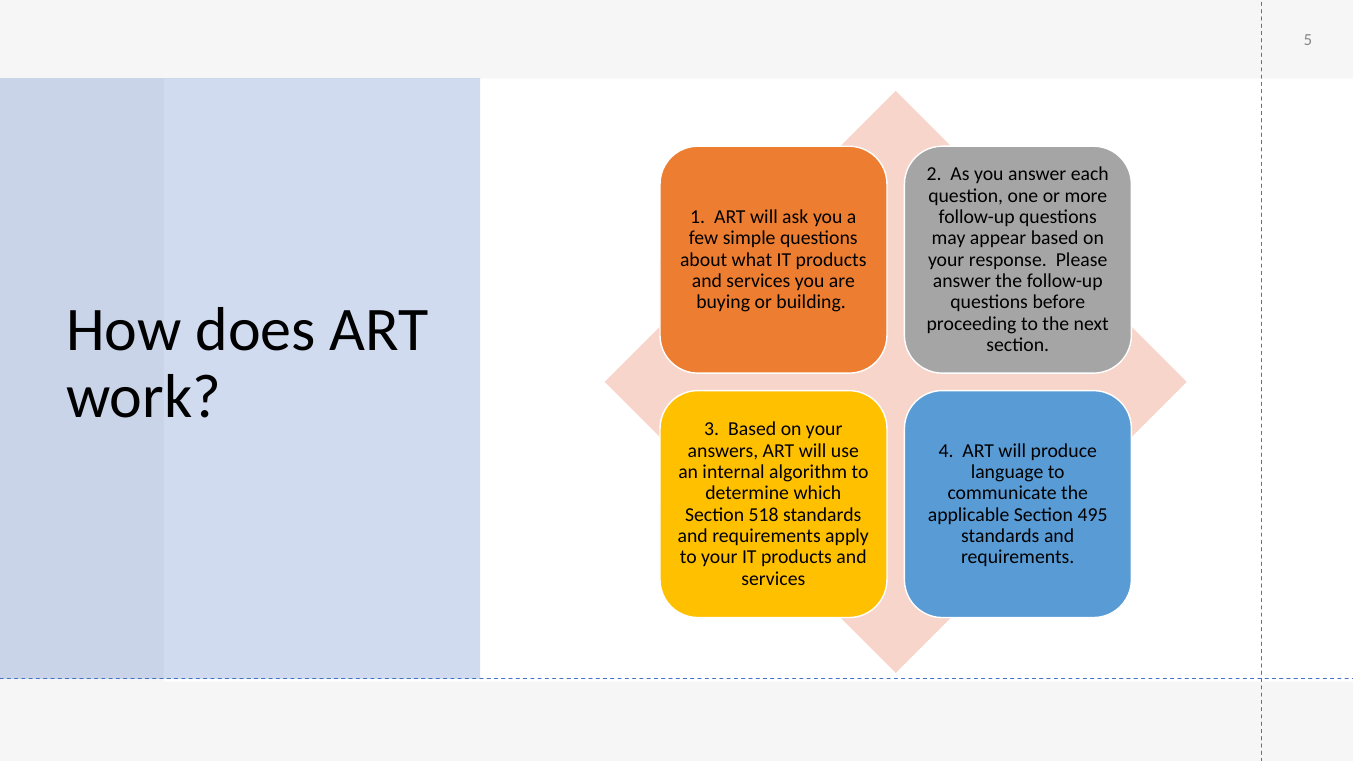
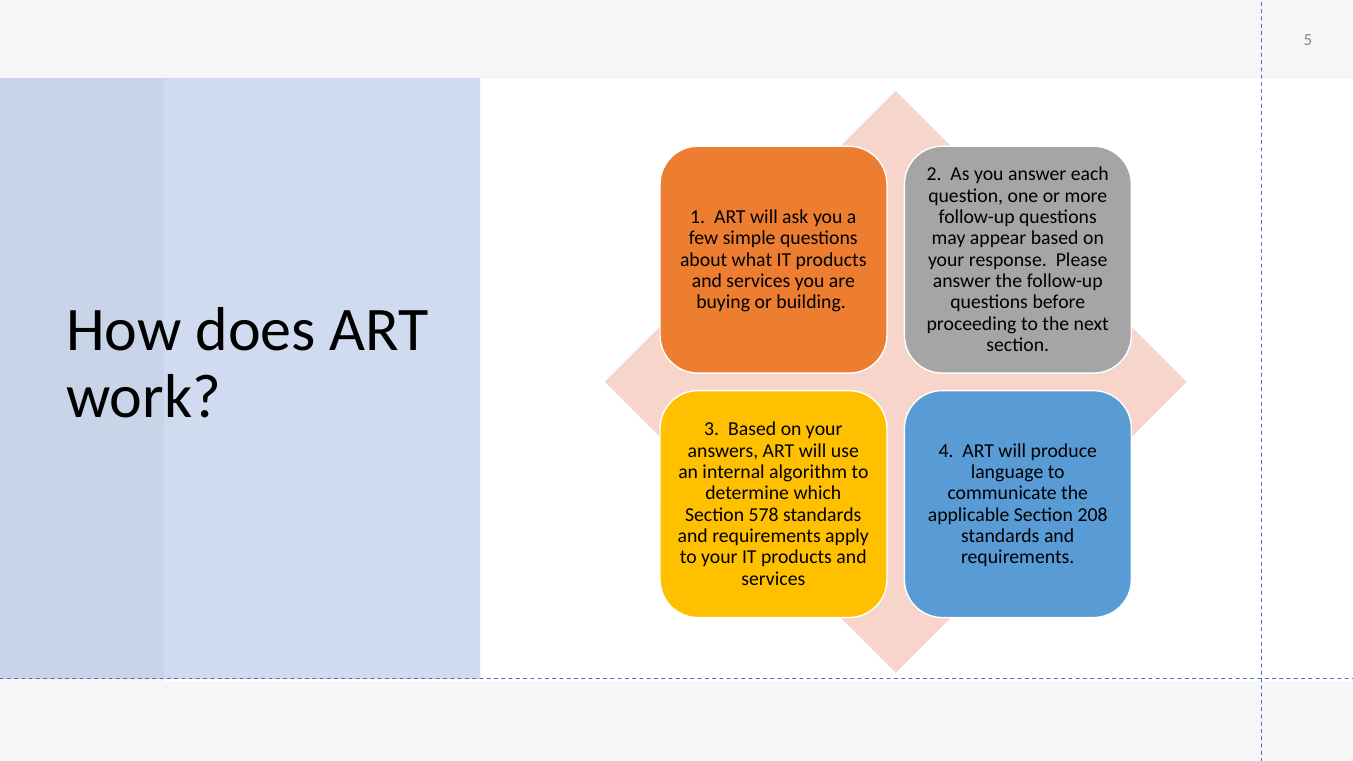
518: 518 -> 578 (764, 515)
495: 495 -> 208 (1093, 515)
